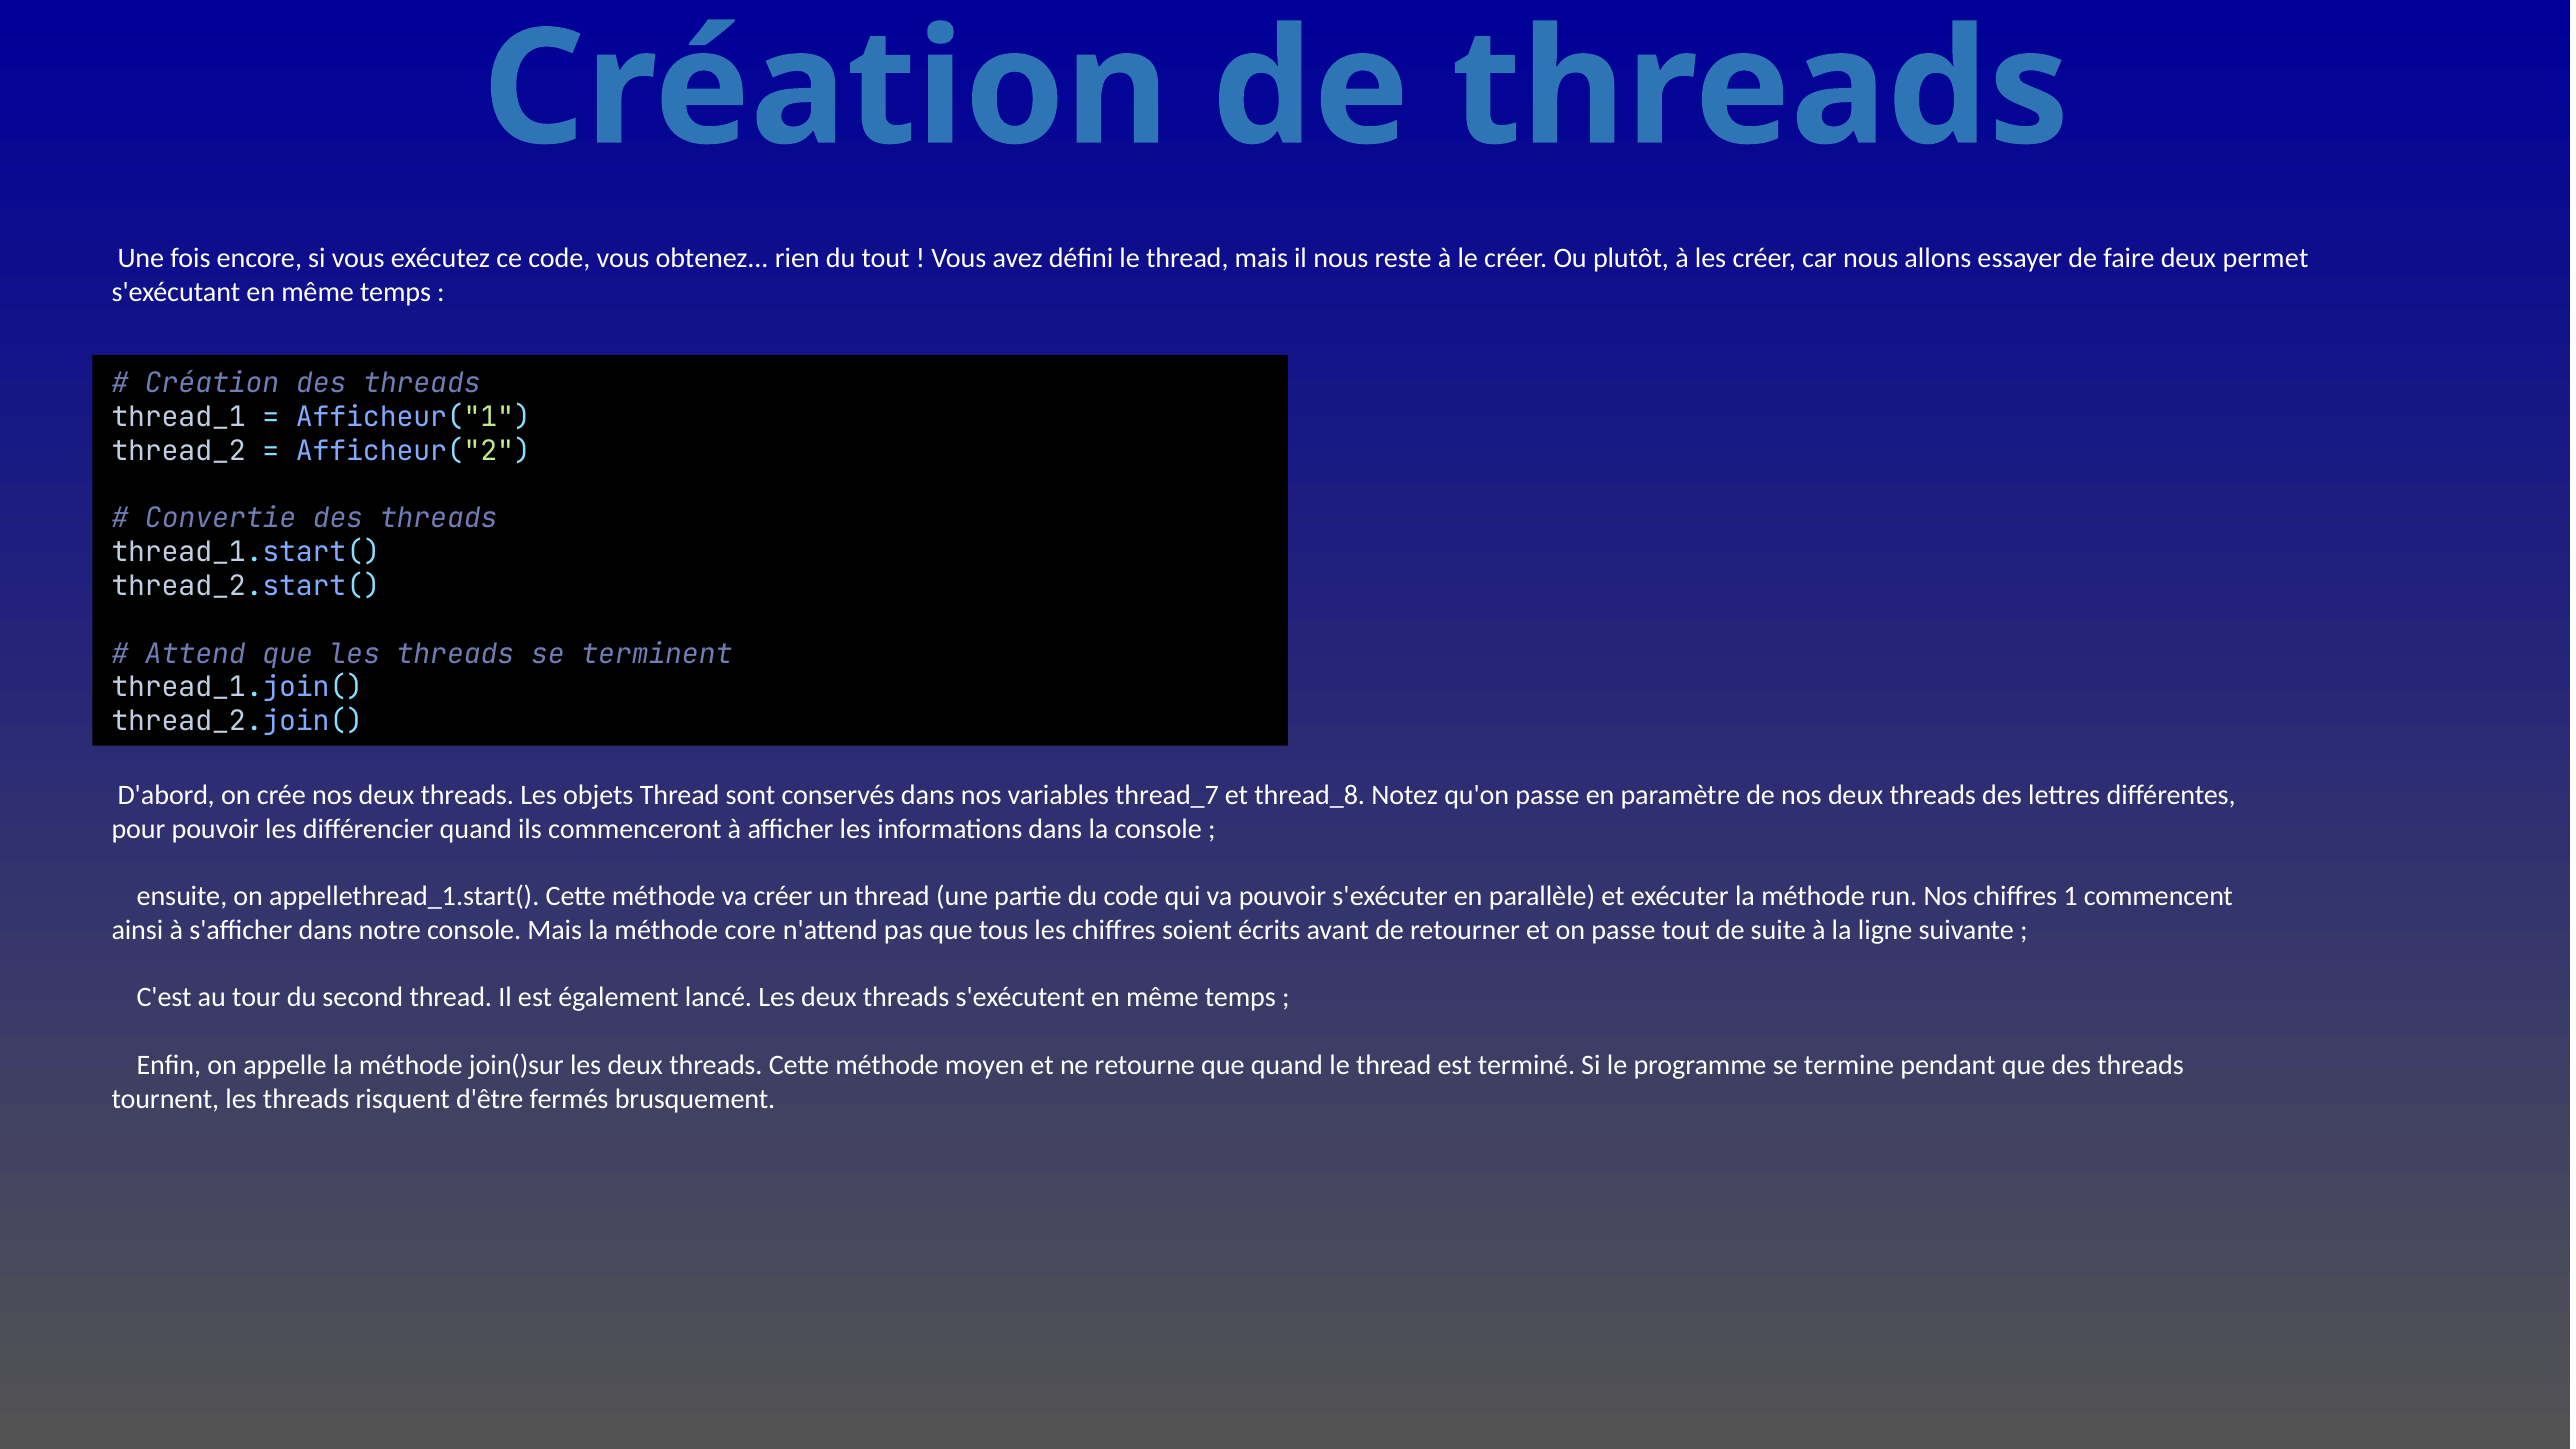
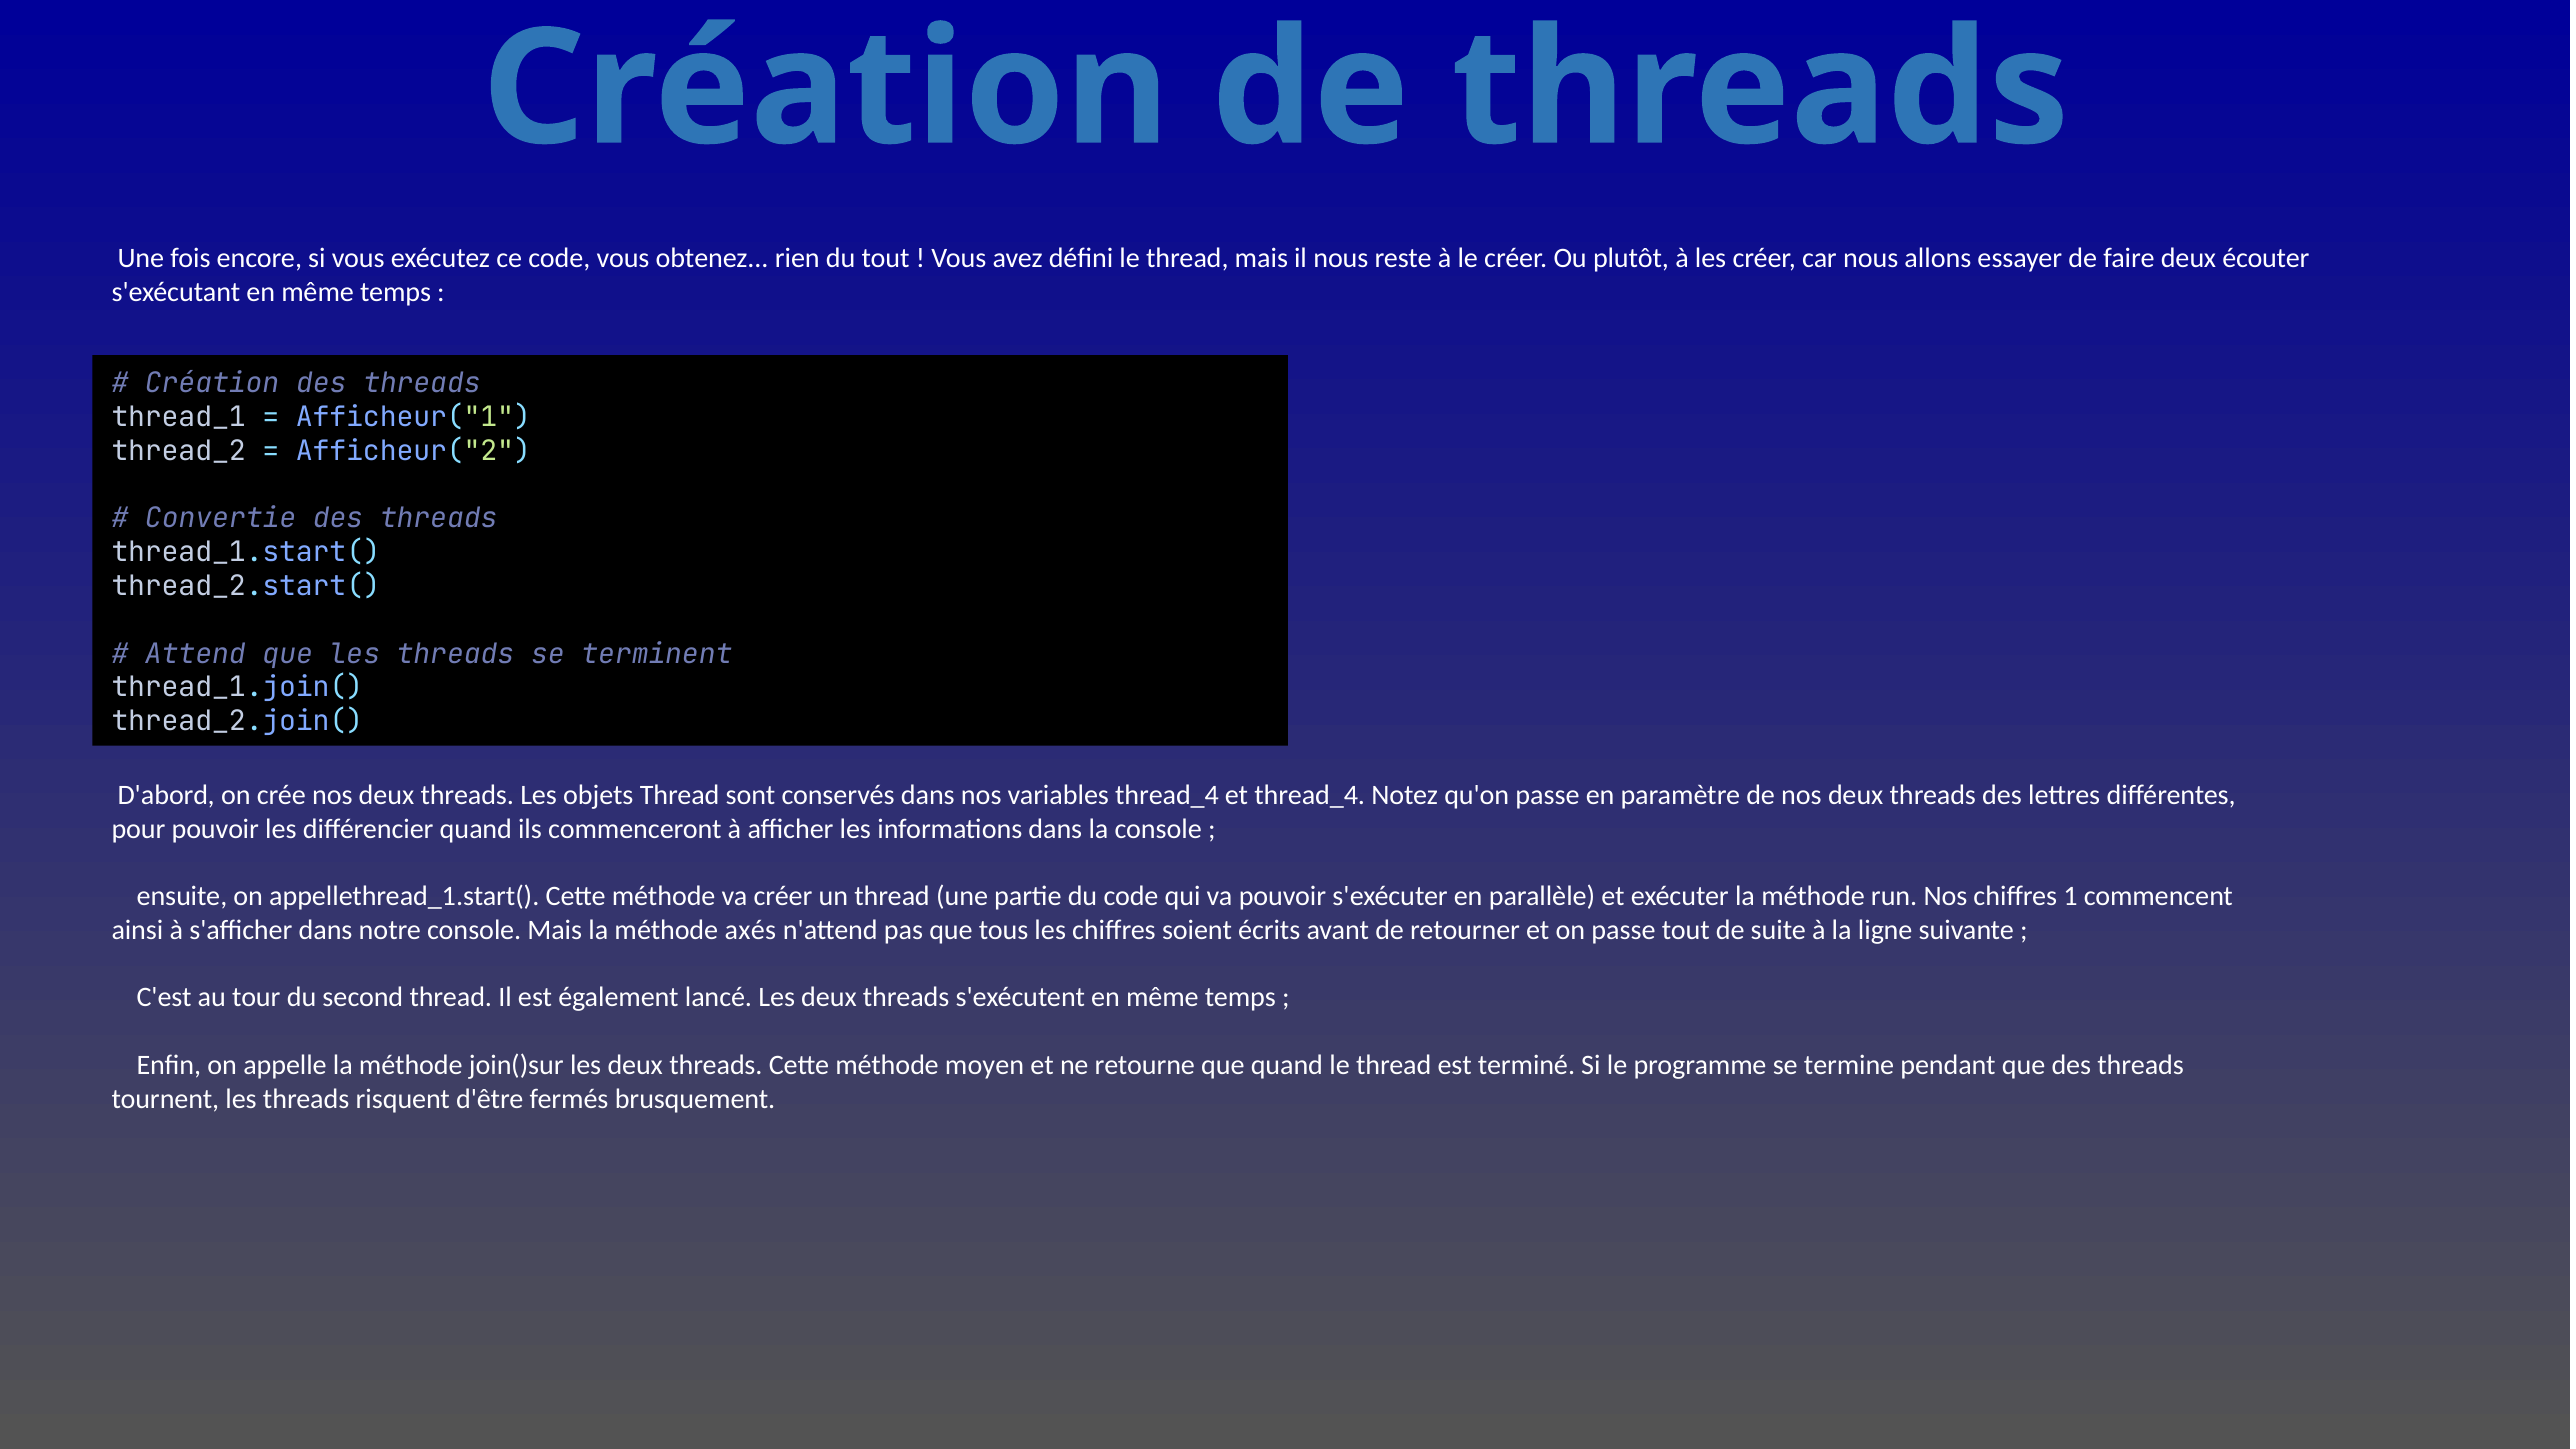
permet: permet -> écouter (2266, 258)
variables thread_7: thread_7 -> thread_4 (1167, 795)
et thread_8: thread_8 -> thread_4 (1310, 795)
core: core -> axés (750, 930)
